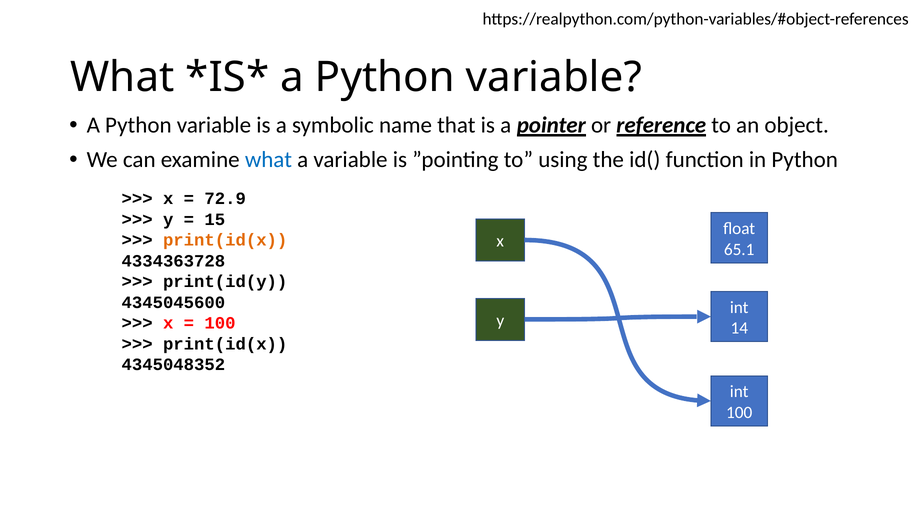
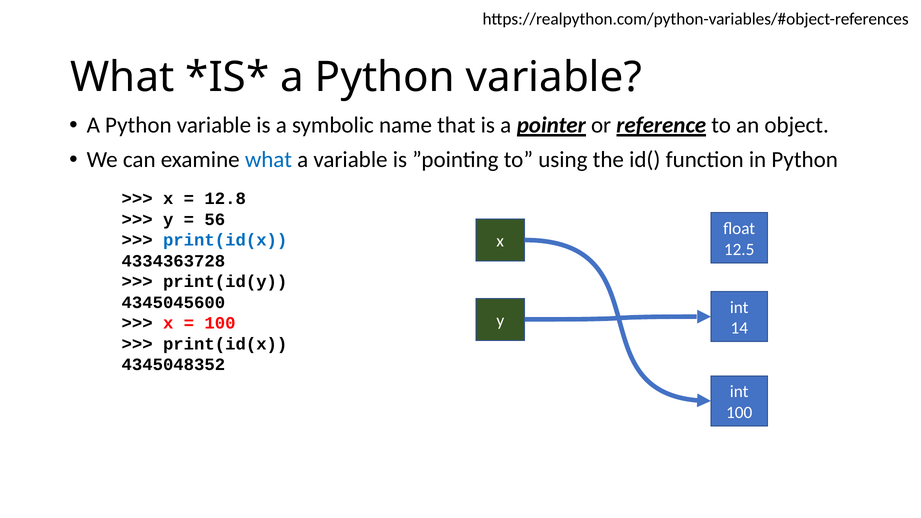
72.9: 72.9 -> 12.8 (225, 199)
15: 15 -> 56 (215, 220)
print(id(x colour: orange -> blue (225, 240)
65.1: 65.1 -> 12.5 (739, 249)
